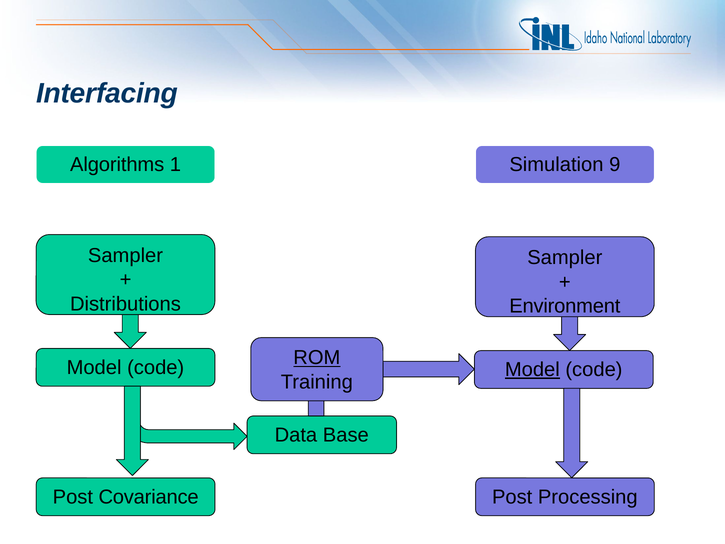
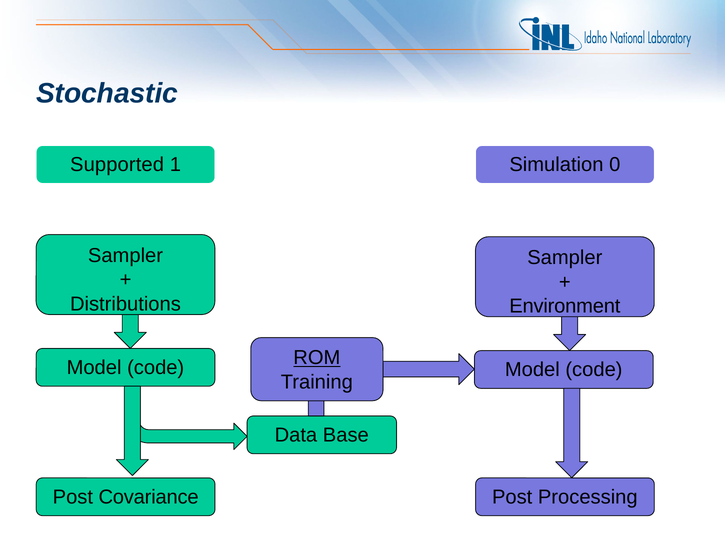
Interfacing: Interfacing -> Stochastic (107, 93)
Algorithms: Algorithms -> Supported (117, 164)
9: 9 -> 0 (615, 164)
Model underline: present -> none (532, 369)
